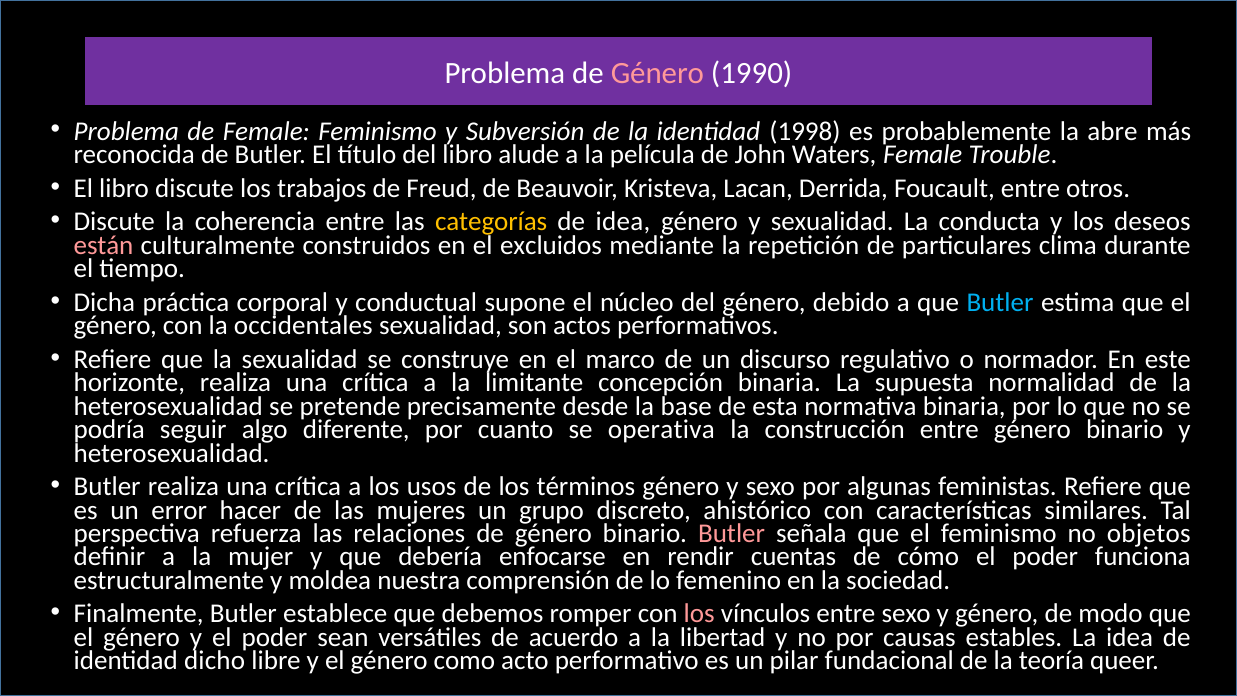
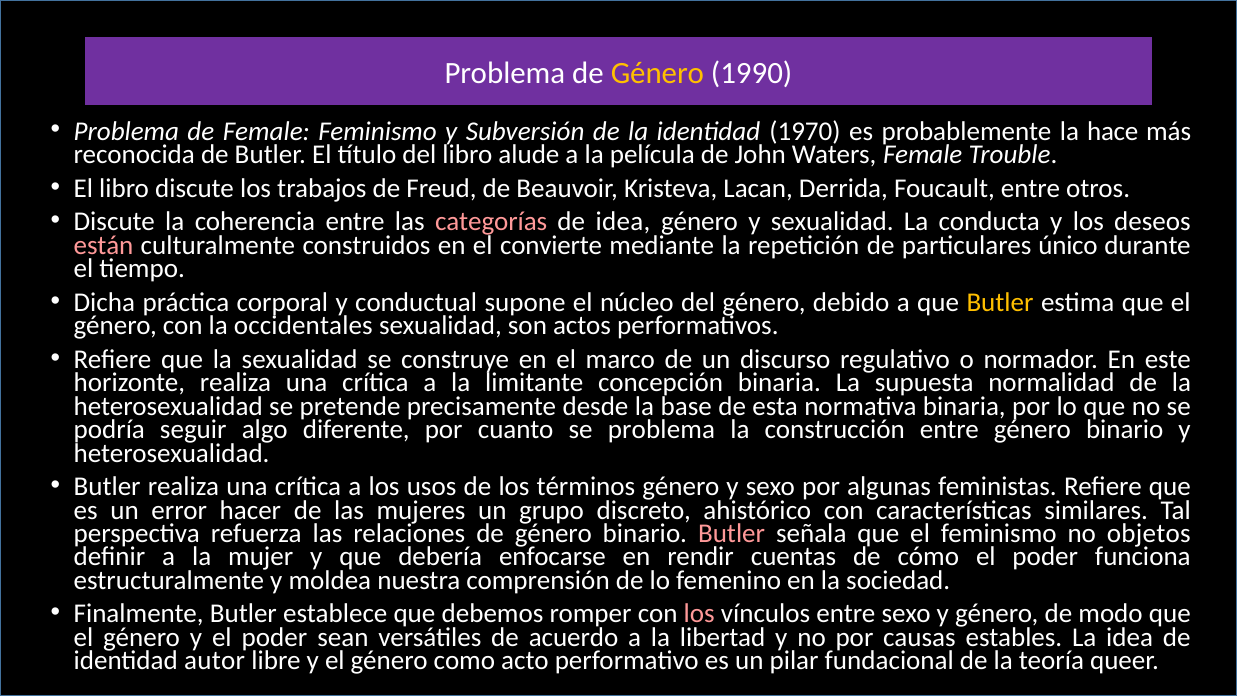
Género colour: pink -> yellow (657, 73)
1998: 1998 -> 1970 (805, 131)
abre: abre -> hace (1113, 131)
categorías colour: yellow -> pink (491, 222)
excluidos: excluidos -> convierte (551, 245)
clima: clima -> único (1068, 245)
Butler colour: light blue -> yellow (1000, 302)
se operativa: operativa -> problema (661, 430)
dicho: dicho -> autor (215, 661)
